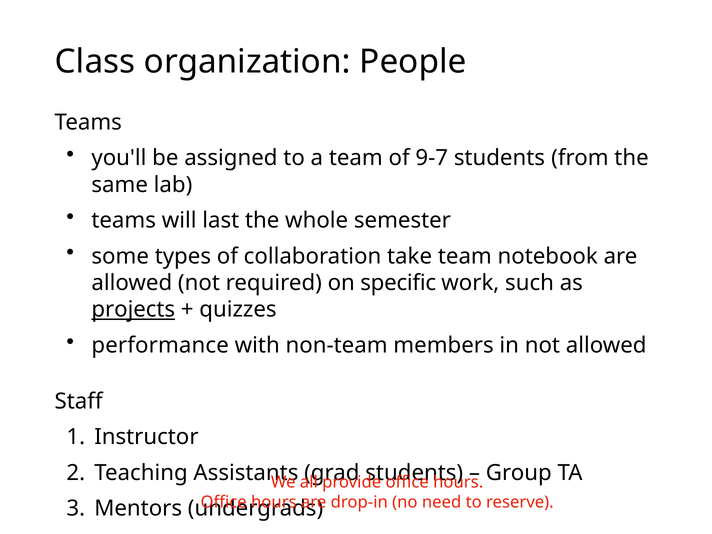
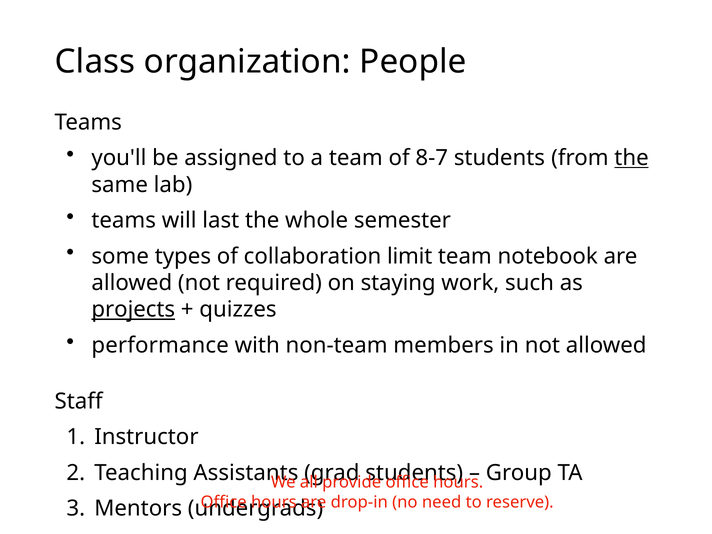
9-7: 9-7 -> 8-7 (432, 158)
the underline: none -> present (632, 158)
take: take -> limit (410, 256)
specific: specific -> staying (398, 283)
